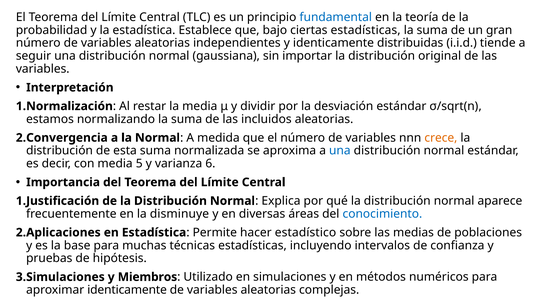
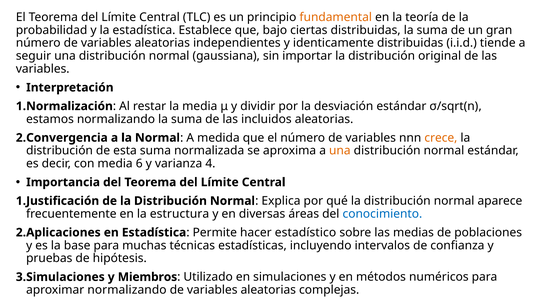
fundamental colour: blue -> orange (336, 17)
ciertas estadísticas: estadísticas -> distribuidas (366, 30)
una colour: blue -> orange (340, 151)
5: 5 -> 6 (139, 164)
6: 6 -> 4 (210, 164)
disminuye: disminuye -> estructura (180, 214)
aproximar identicamente: identicamente -> normalizando (127, 290)
